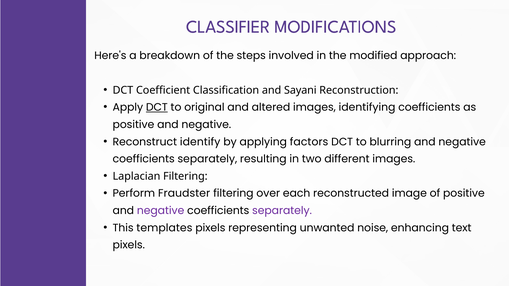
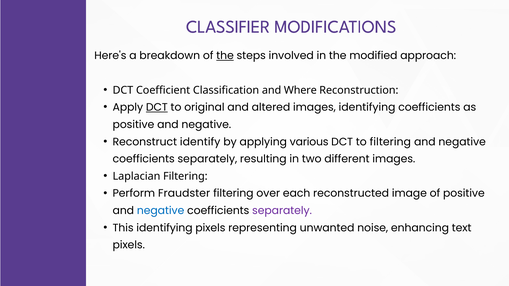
the underline: none -> present (225, 56)
Sayani: Sayani -> Where (300, 90)
factors: factors -> various (309, 142)
to blurring: blurring -> filtering (390, 142)
negative colour: purple -> blue (161, 211)
This templates: templates -> identifying (164, 228)
